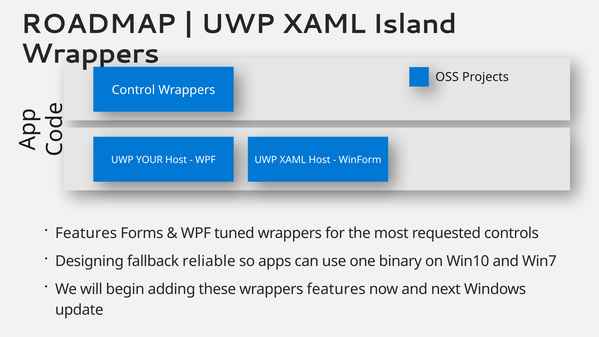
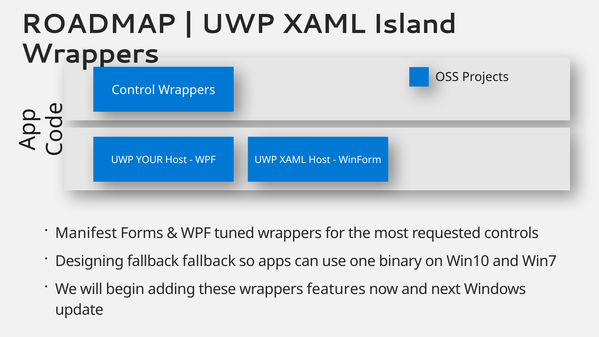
Features: Features -> Manifest (86, 233)
fallback reliable: reliable -> fallback (209, 261)
